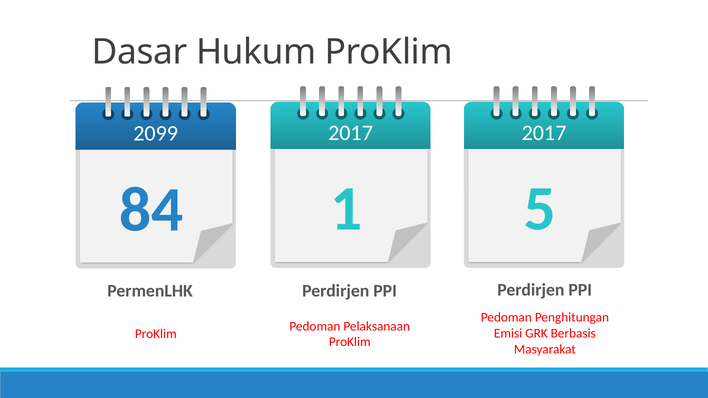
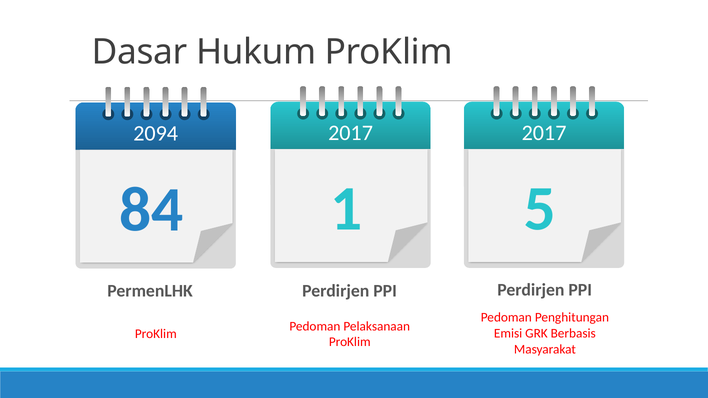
2099: 2099 -> 2094 (156, 134)
